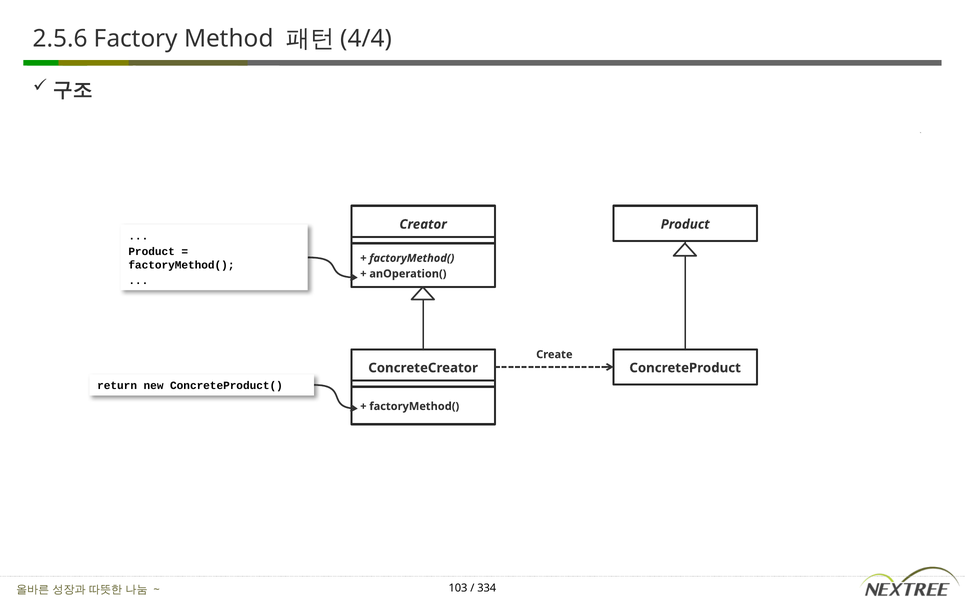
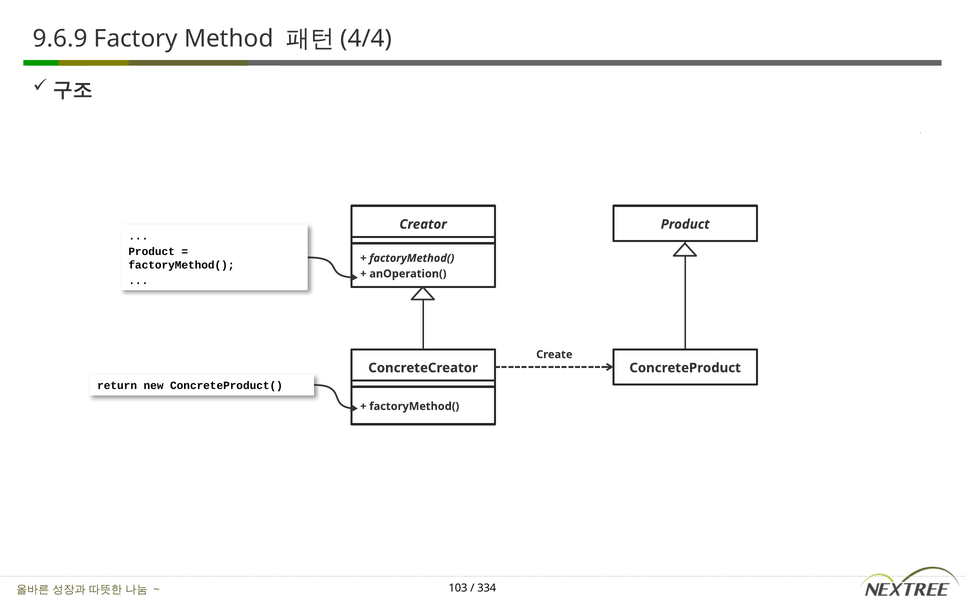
2.5.6: 2.5.6 -> 9.6.9 (60, 39)
